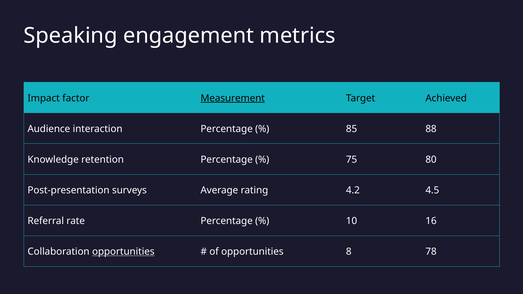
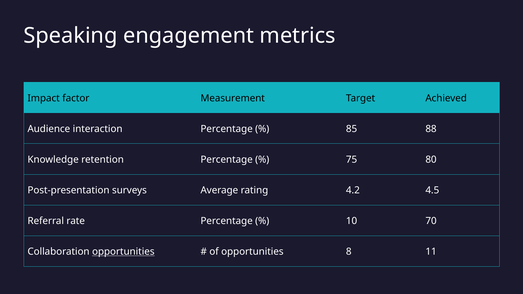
Measurement underline: present -> none (233, 98)
16: 16 -> 70 (431, 221)
78: 78 -> 11 (431, 252)
